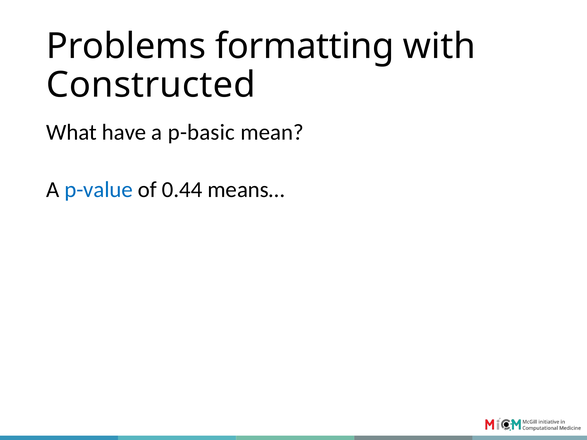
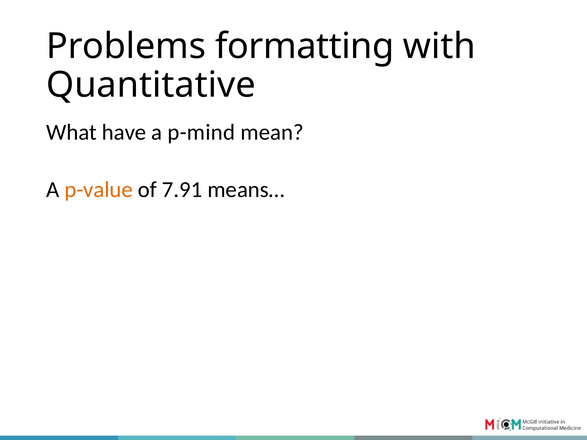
Constructed: Constructed -> Quantitative (151, 85)
p-basic: p-basic -> p-mind (201, 132)
p-value colour: blue -> orange (99, 190)
0.44: 0.44 -> 7.91 (182, 190)
